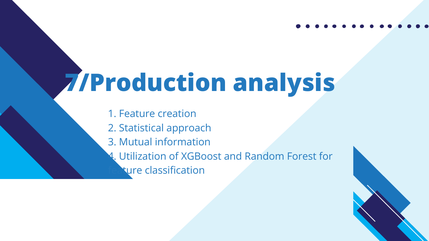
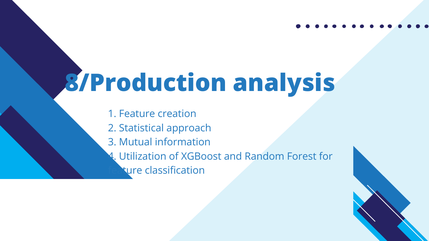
7/Production: 7/Production -> 8/Production (146, 83)
